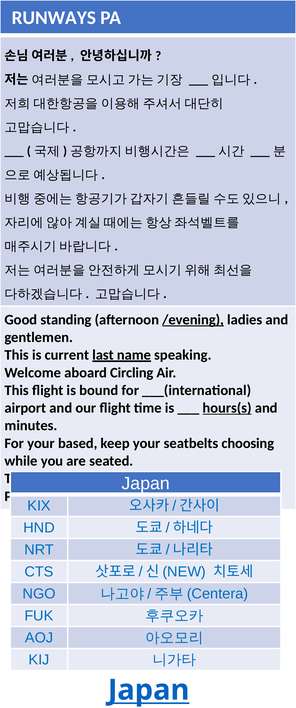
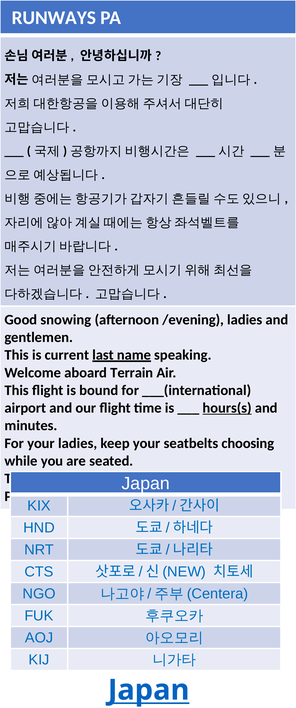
standing: standing -> snowing (66, 320)
/evening underline: present -> none (193, 320)
Circling: Circling -> Terrain (132, 373)
your based: based -> ladies (78, 443)
